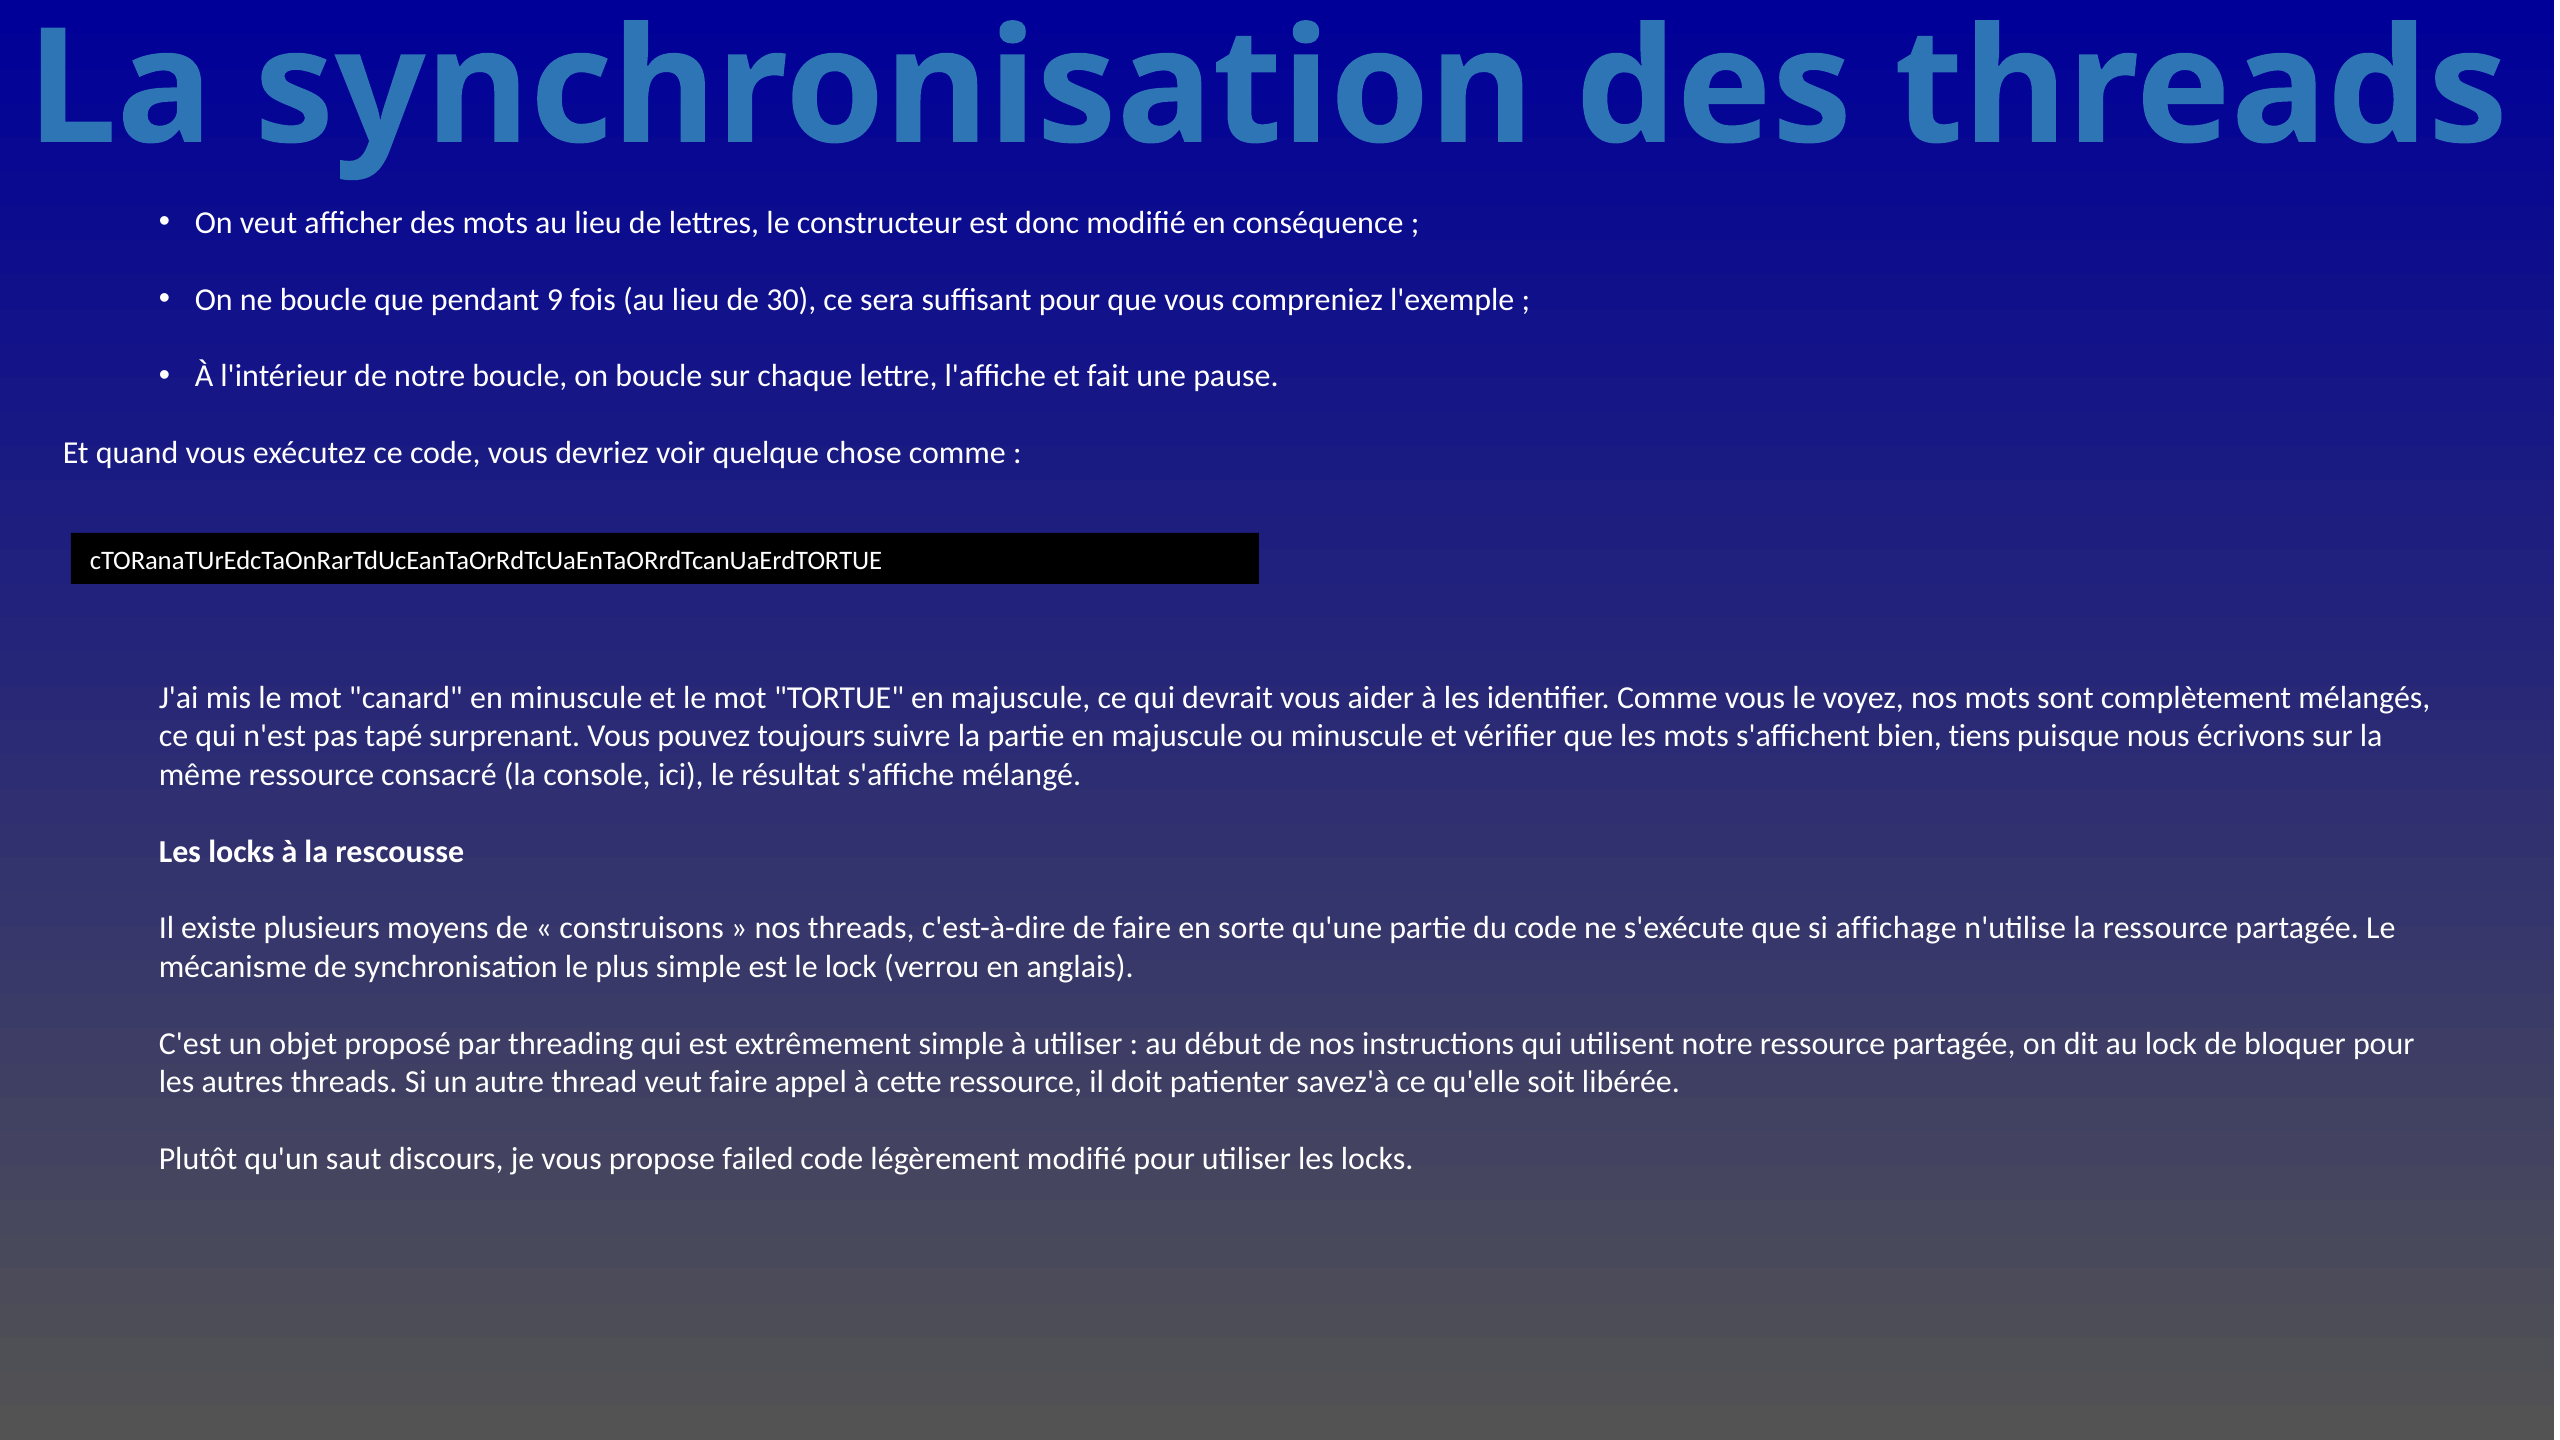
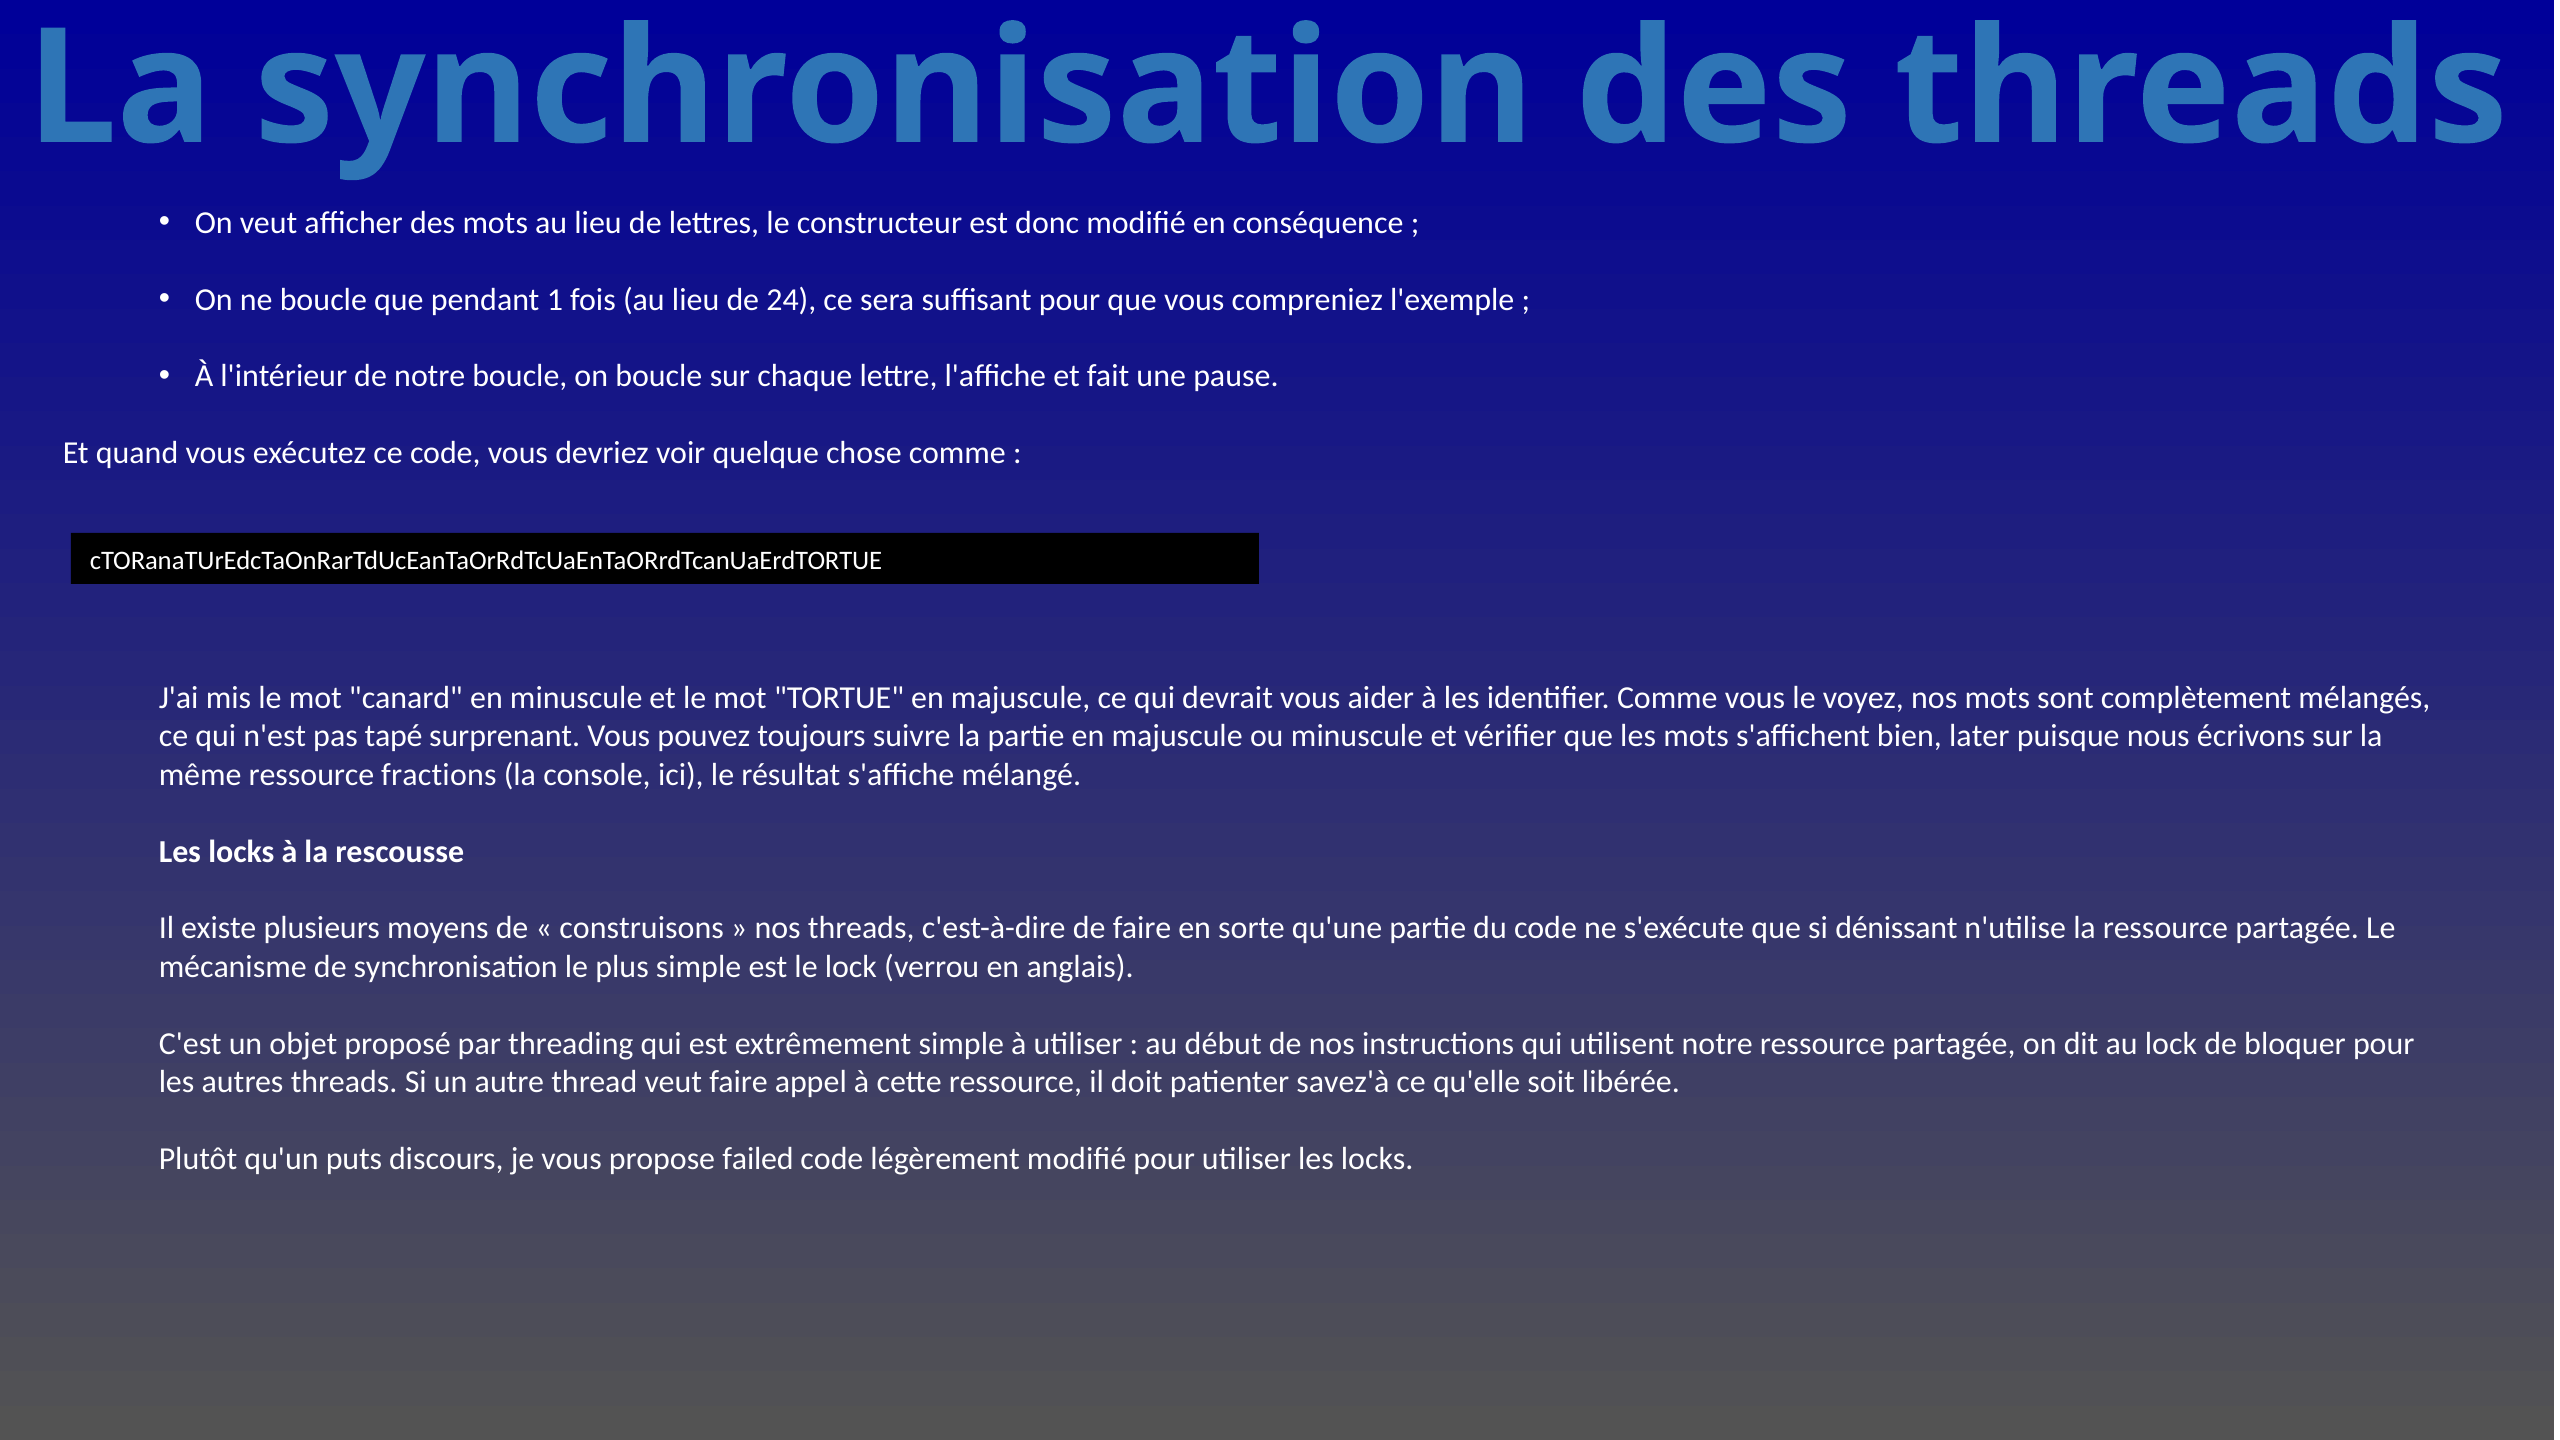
9: 9 -> 1 (555, 300)
30: 30 -> 24 (791, 300)
tiens: tiens -> later (1979, 736)
consacré: consacré -> fractions (439, 775)
affichage: affichage -> dénissant (1896, 928)
saut: saut -> puts (354, 1159)
